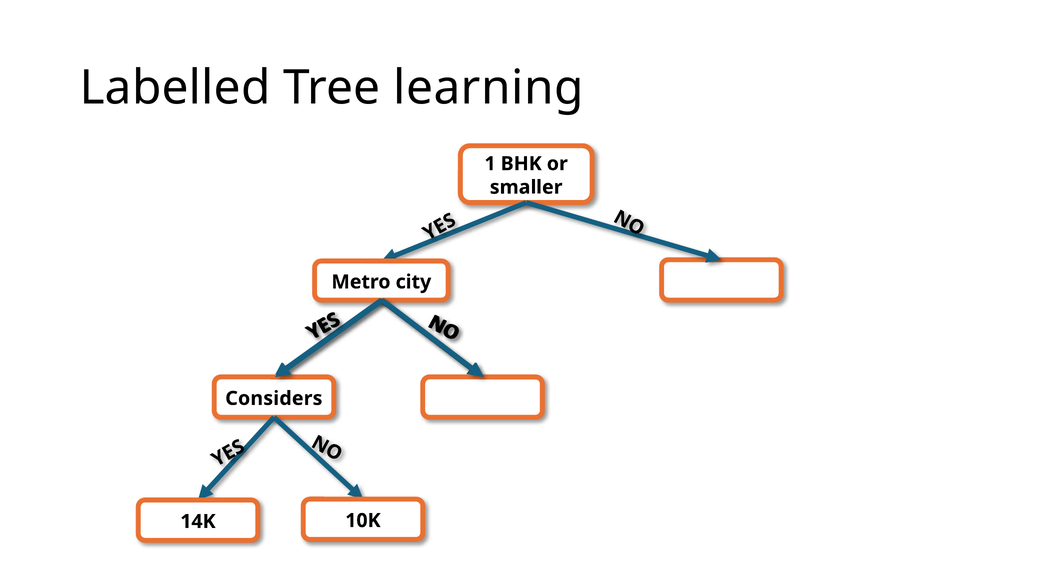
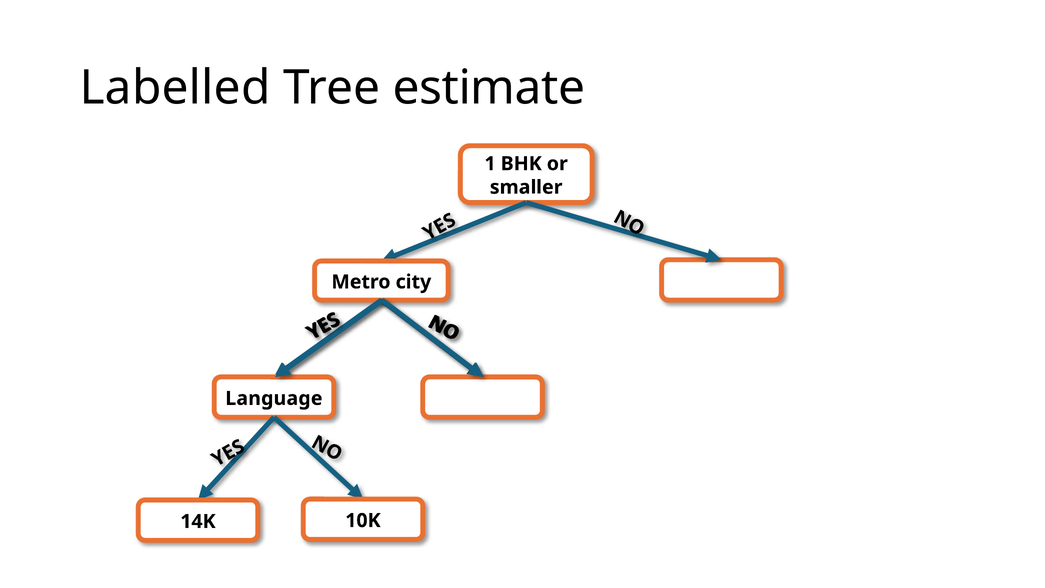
learning: learning -> estimate (489, 88)
Considers: Considers -> Language (274, 398)
